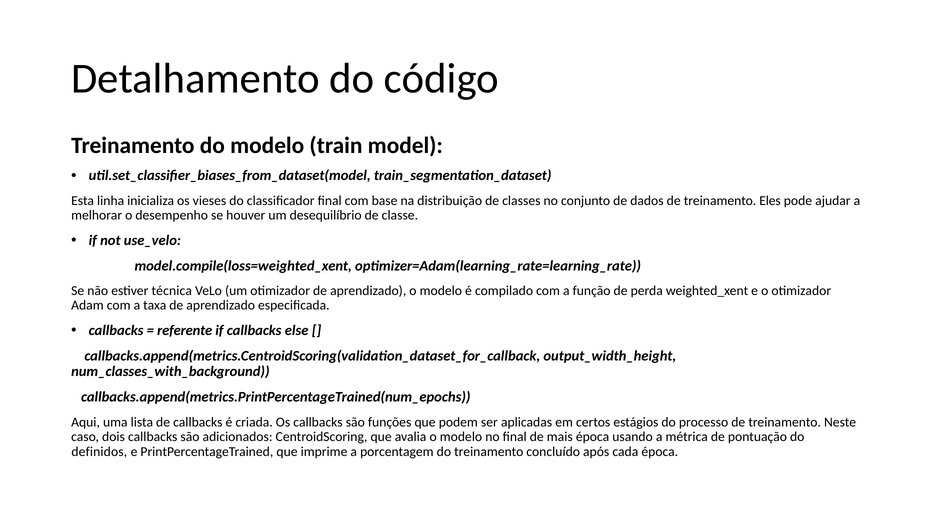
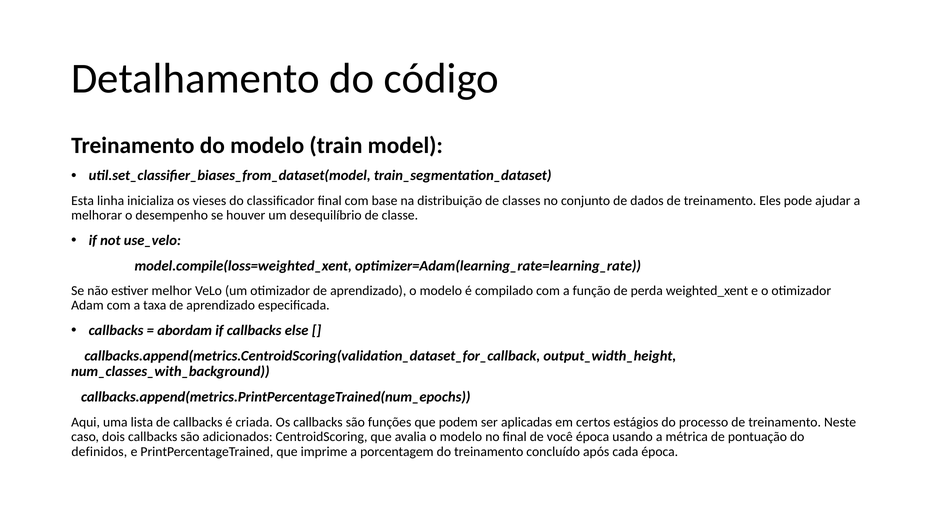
técnica: técnica -> melhor (172, 291)
referente: referente -> abordam (185, 331)
mais: mais -> você (560, 437)
